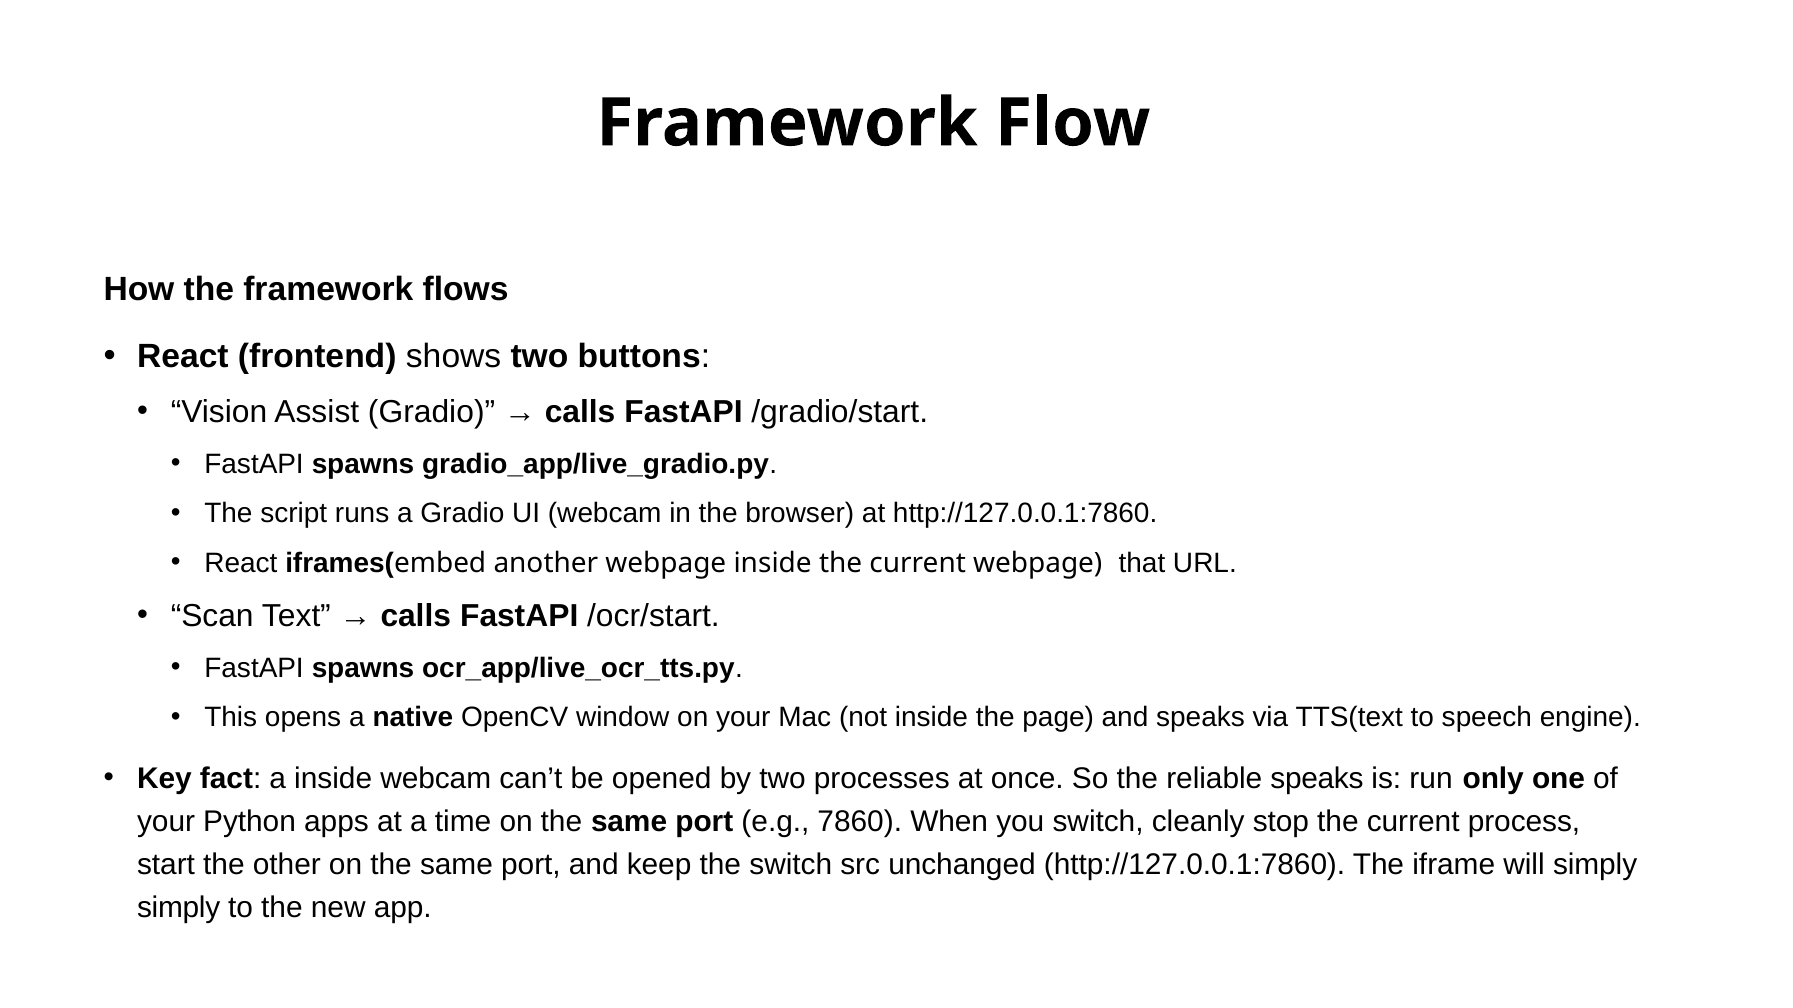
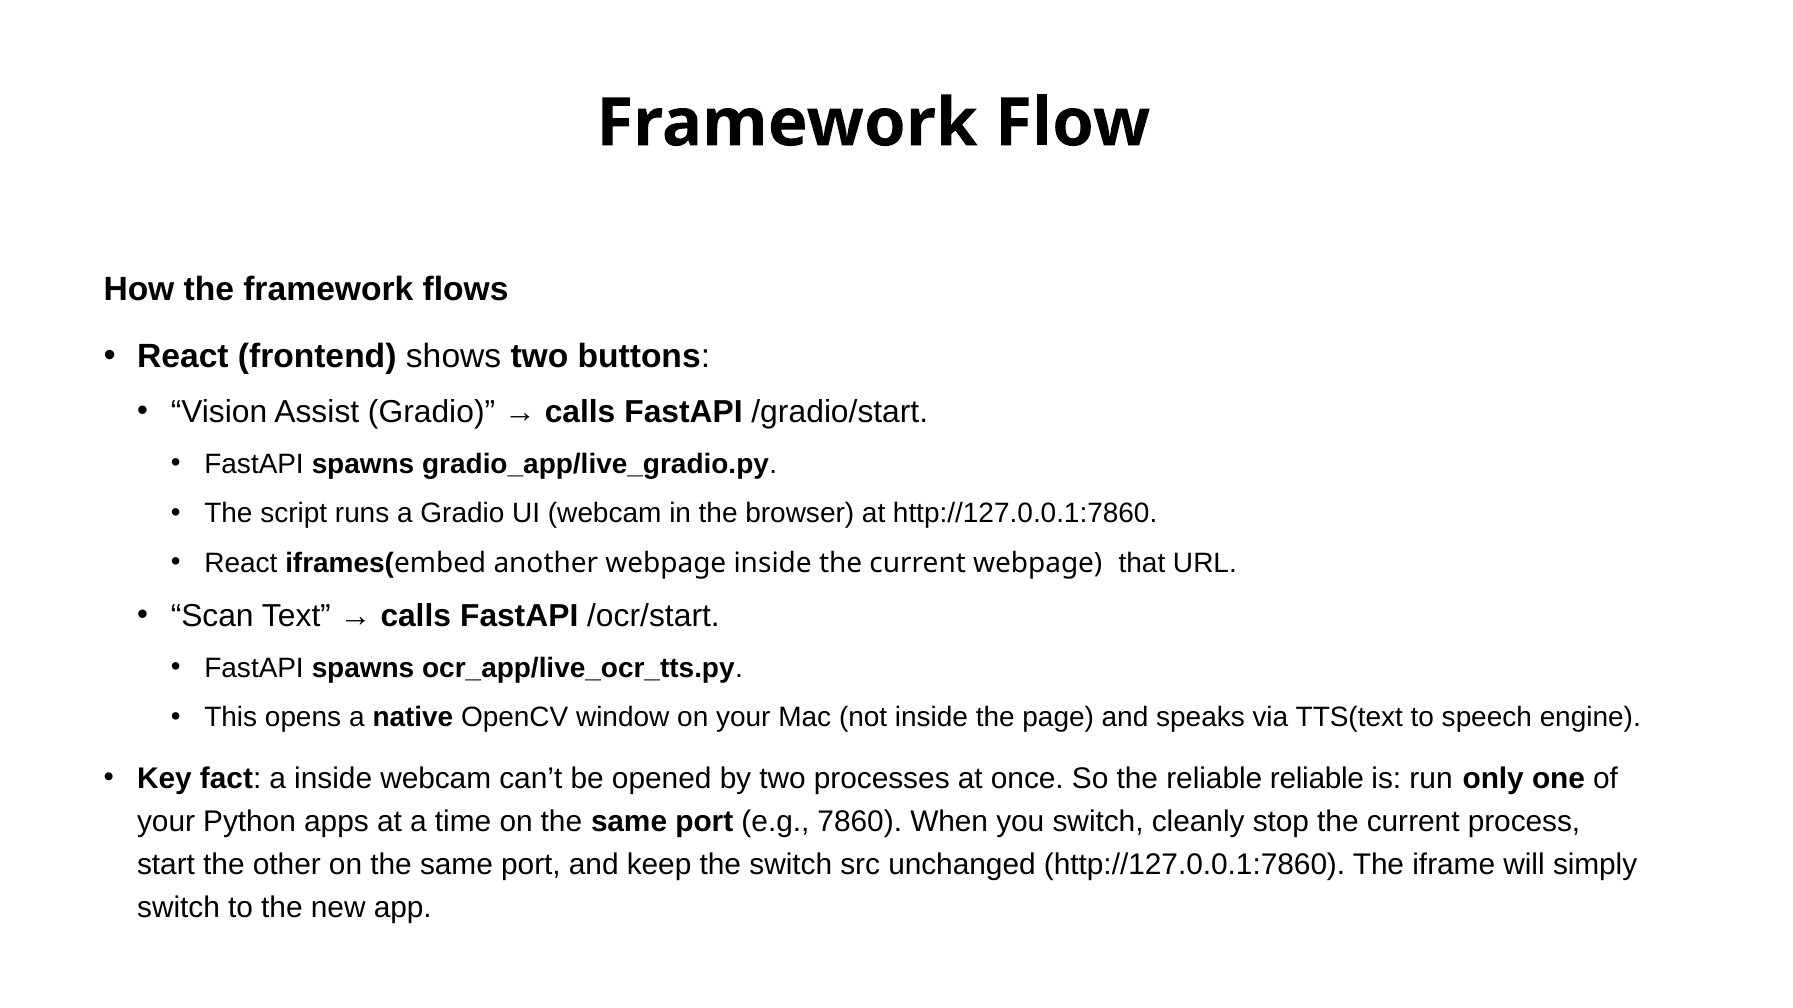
reliable speaks: speaks -> reliable (1317, 779)
simply: simply -> switch (179, 908)
